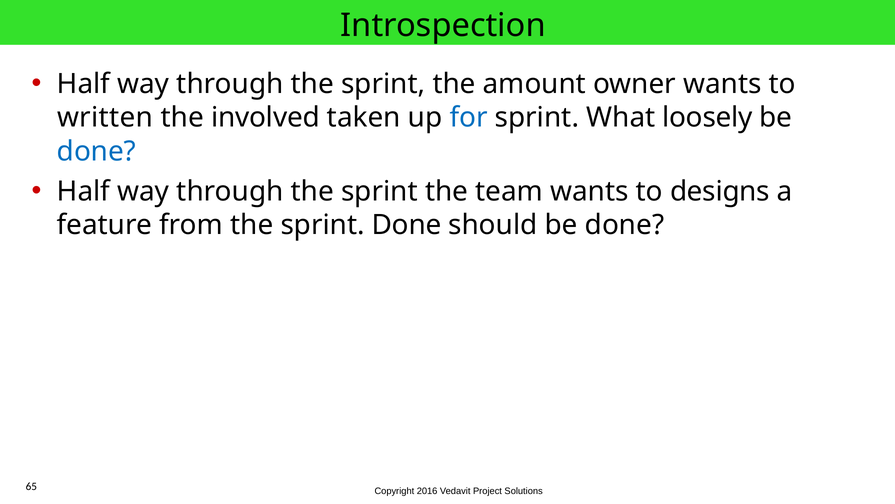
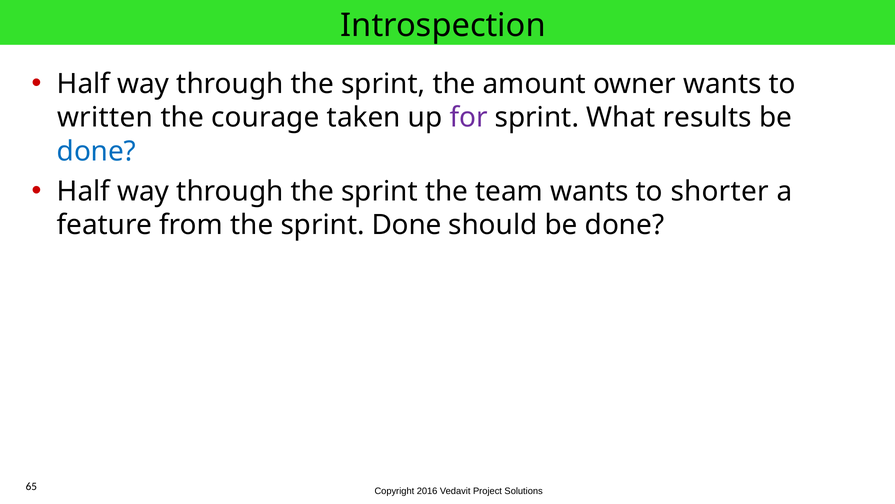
involved: involved -> courage (265, 118)
for colour: blue -> purple (469, 118)
loosely: loosely -> results (707, 118)
designs: designs -> shorter (720, 191)
